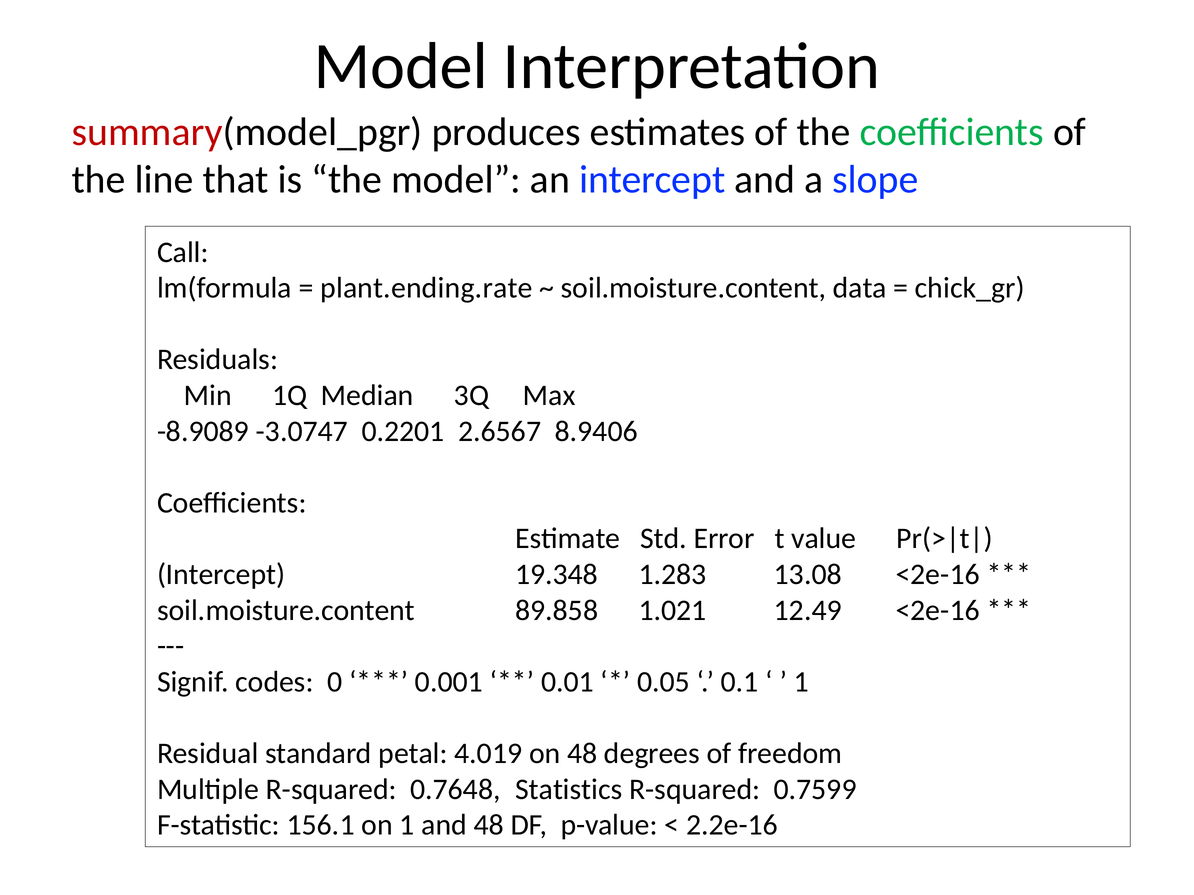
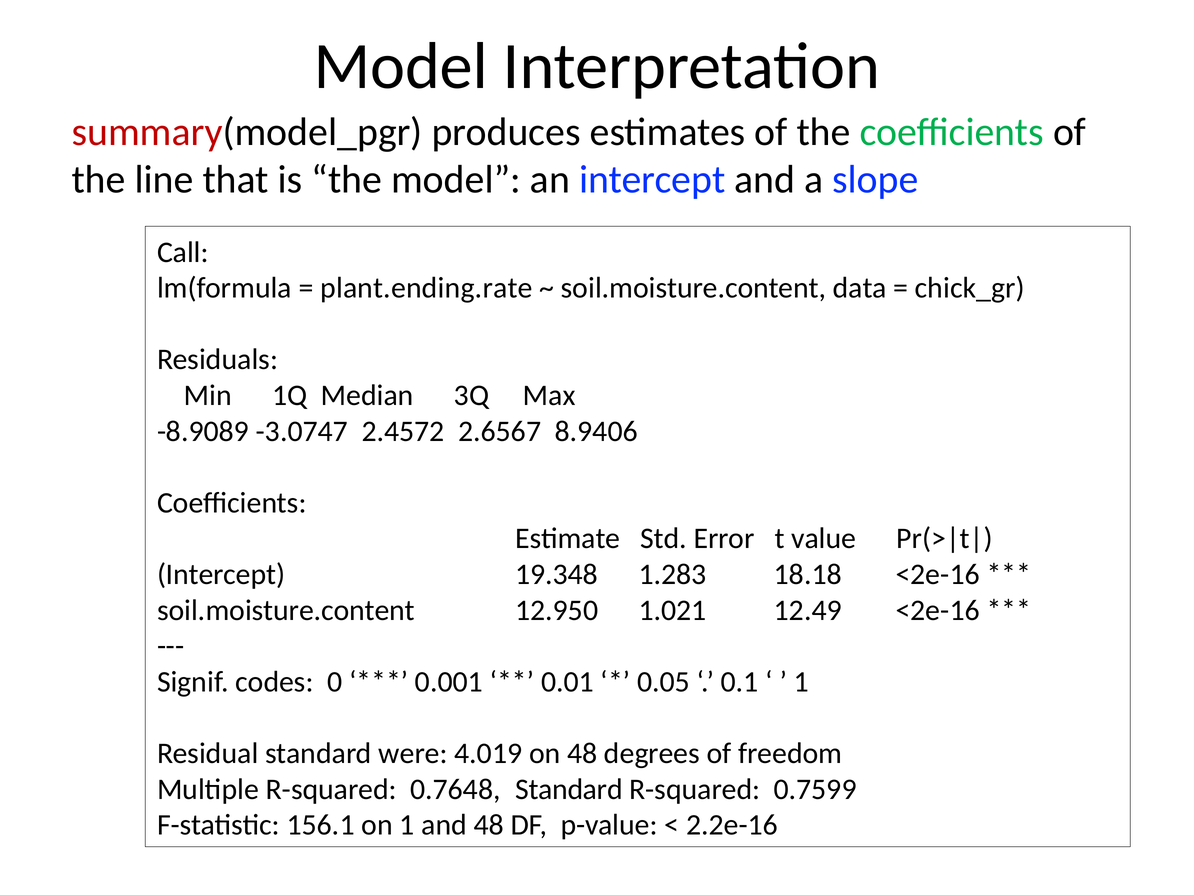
0.2201: 0.2201 -> 2.4572 (403, 431)
13.08: 13.08 -> 18.18 (808, 575)
89.858: 89.858 -> 12.950 (557, 611)
petal: petal -> were (413, 754)
0.7648 Statistics: Statistics -> Standard (569, 790)
